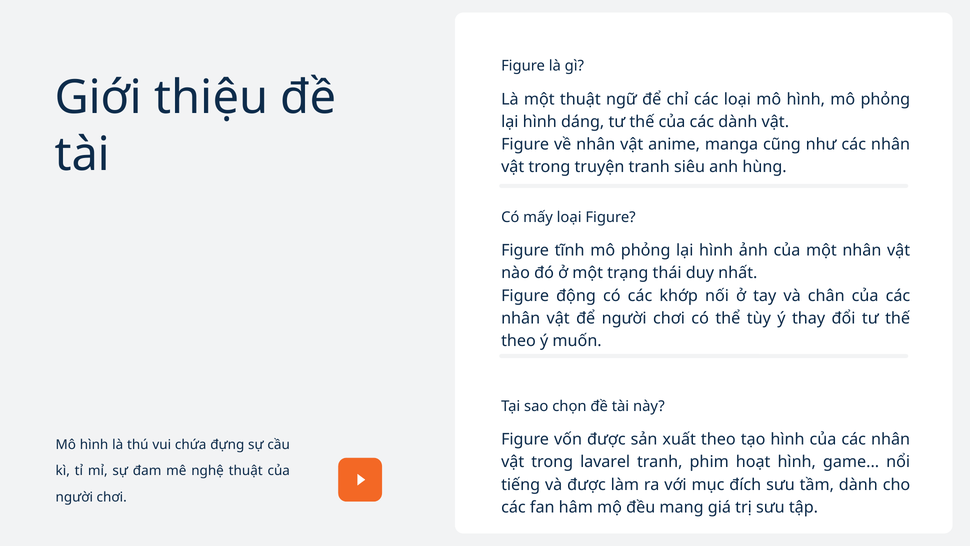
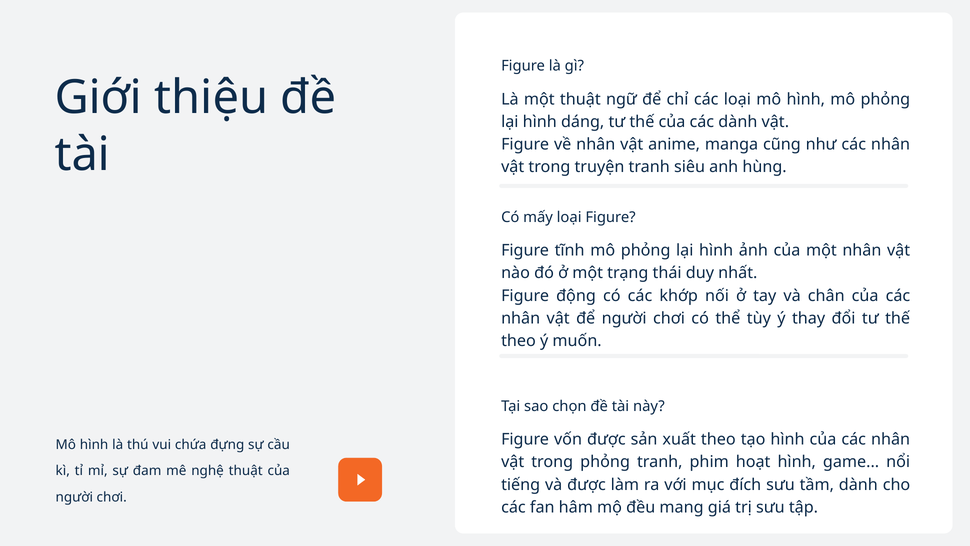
trong lavarel: lavarel -> phỏng (605, 462)
